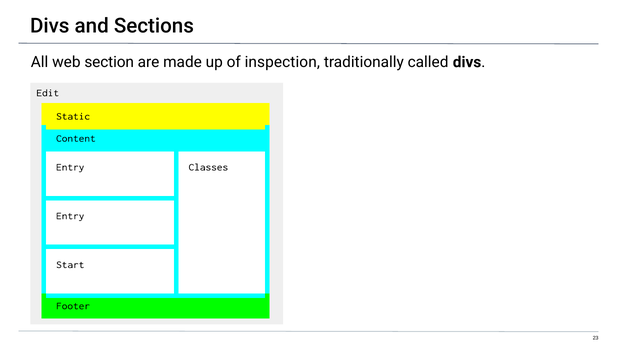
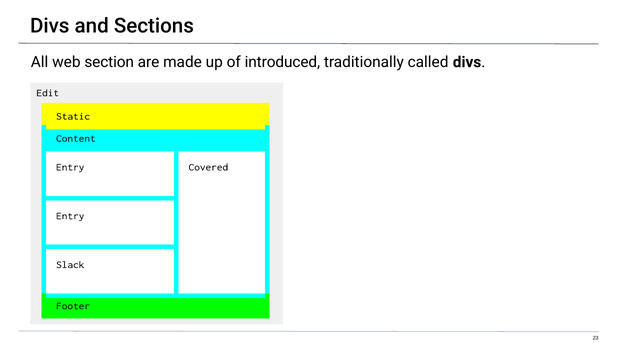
inspection: inspection -> introduced (282, 62)
Classes: Classes -> Covered (208, 167)
Start: Start -> Slack (70, 265)
